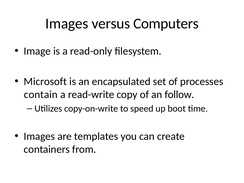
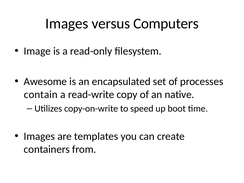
Microsoft: Microsoft -> Awesome (45, 82)
follow: follow -> native (179, 95)
